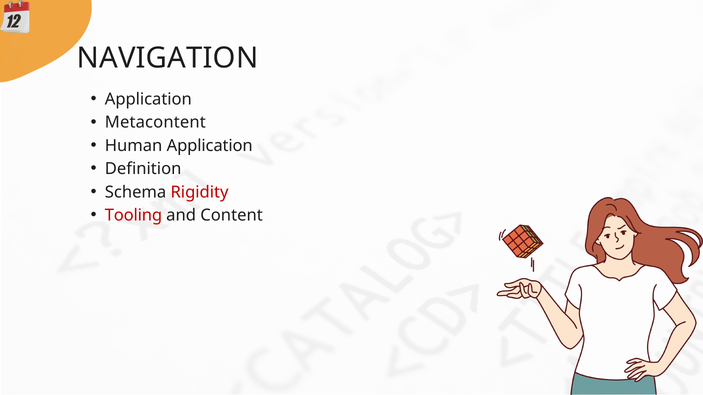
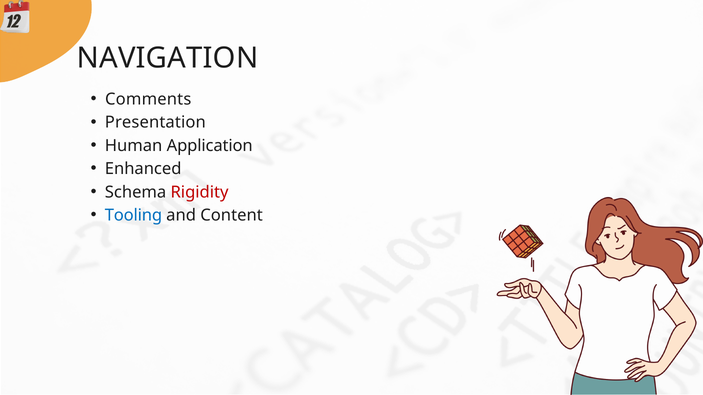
Application: Application -> Comments (148, 99)
Metacontent: Metacontent -> Presentation (155, 123)
Definition: Definition -> Enhanced (143, 169)
Tooling colour: red -> blue (133, 216)
